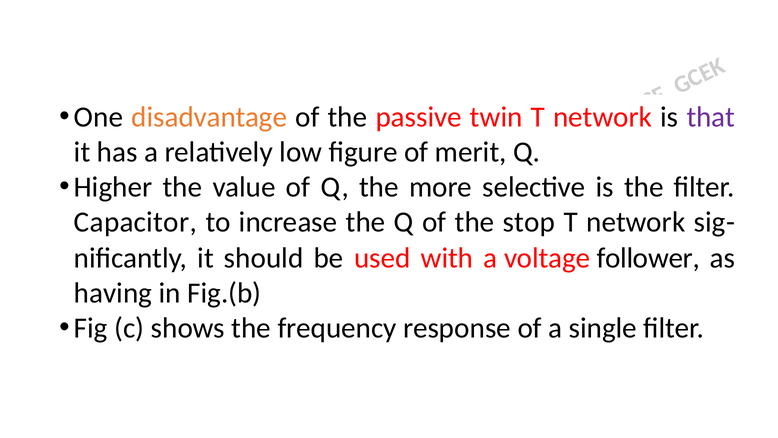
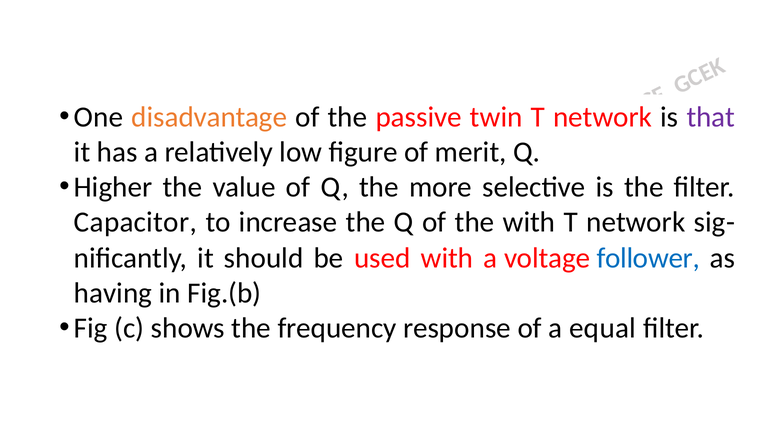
the stop: stop -> with (529, 222)
follower colour: black -> blue (648, 258)
single: single -> equal (603, 328)
